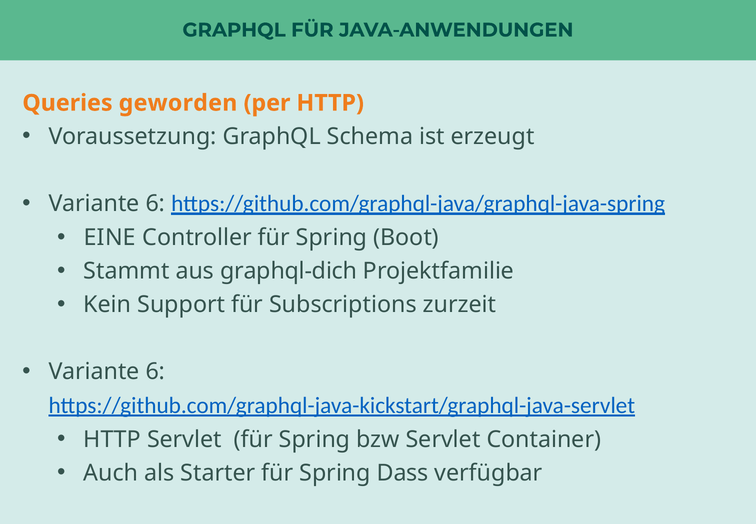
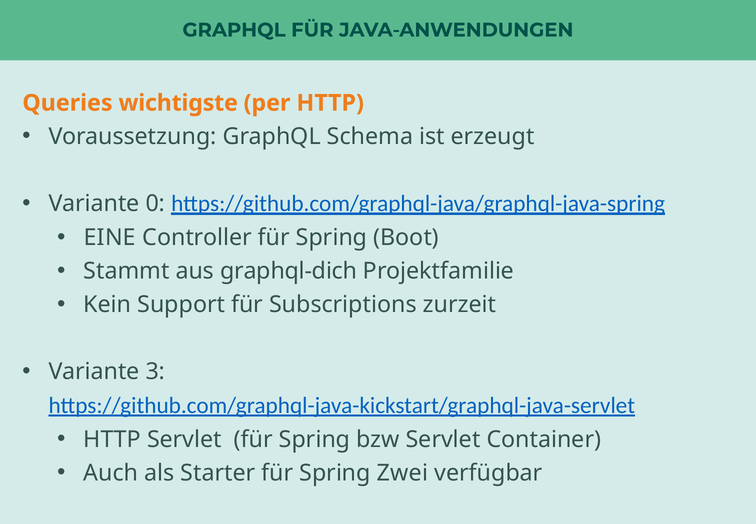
geworden: geworden -> wichtigste (178, 103)
6: 6 -> 0 (155, 203)
6: 6 -> 3 (155, 371)
Dass: Dass -> Zwei (402, 472)
